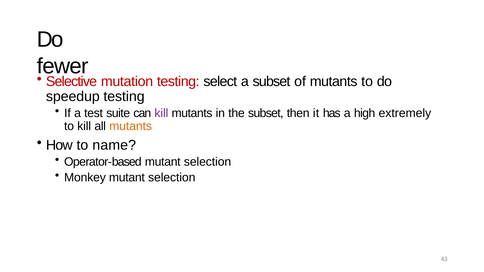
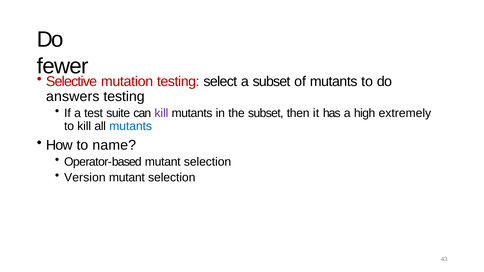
speedup: speedup -> answers (73, 97)
mutants colour: orange -> blue (131, 126)
Monkey: Monkey -> Version (85, 178)
